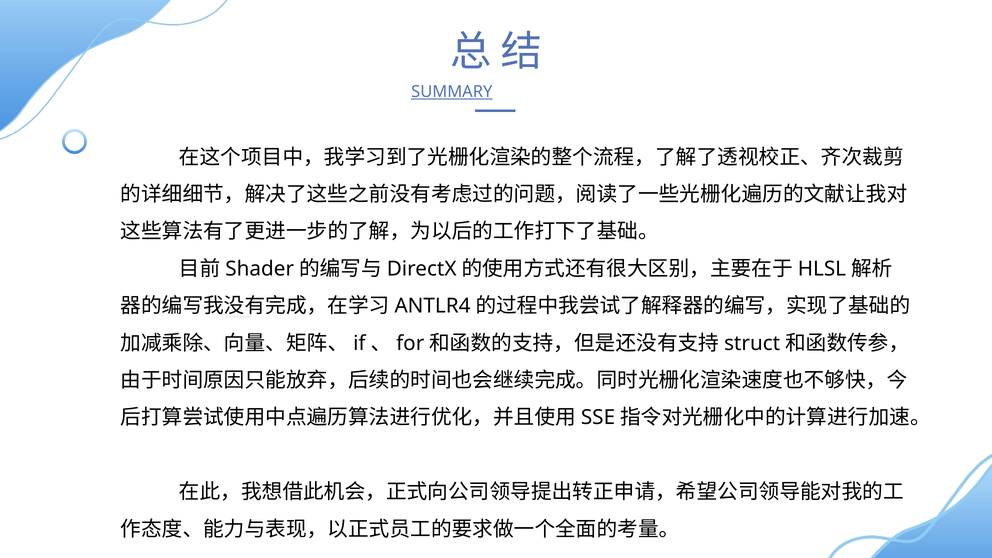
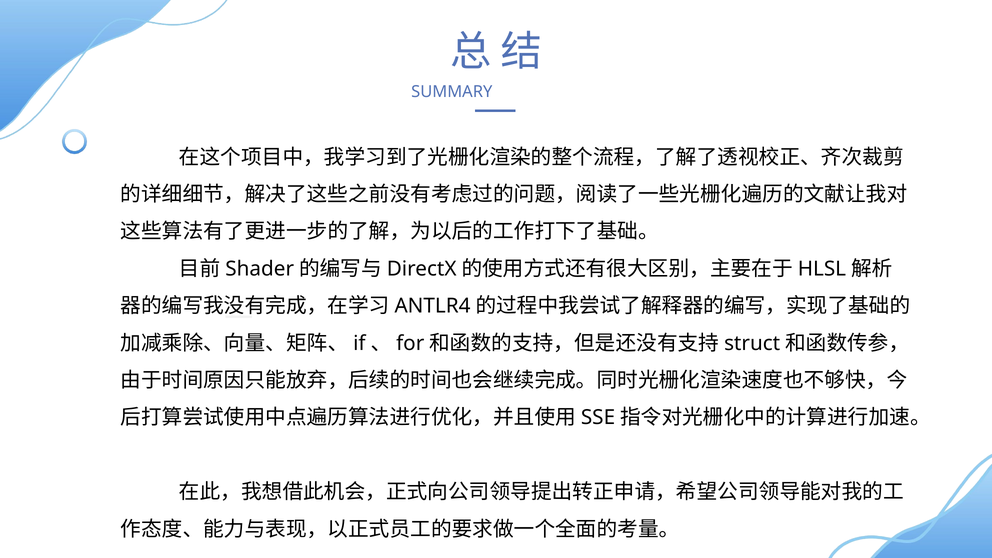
SUMMARY underline: present -> none (452, 92)
